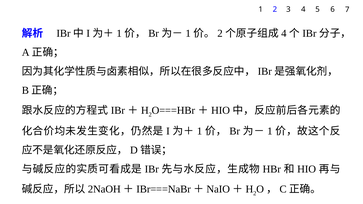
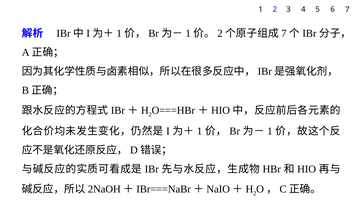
4: 4 -> 7 (284, 33)
